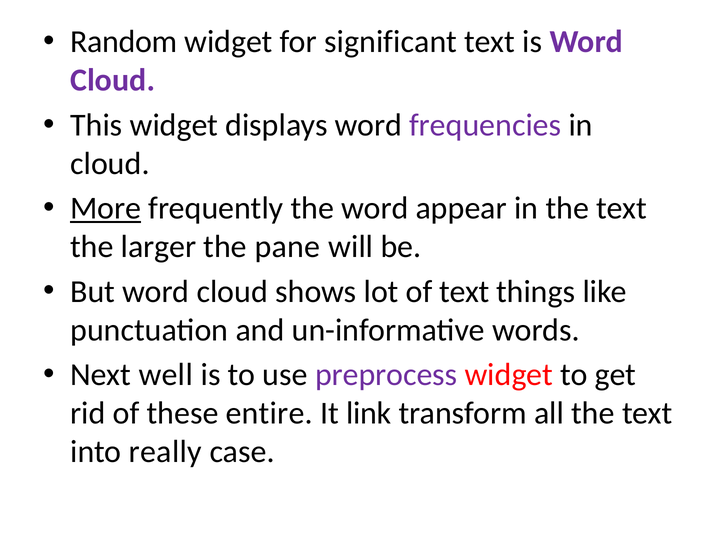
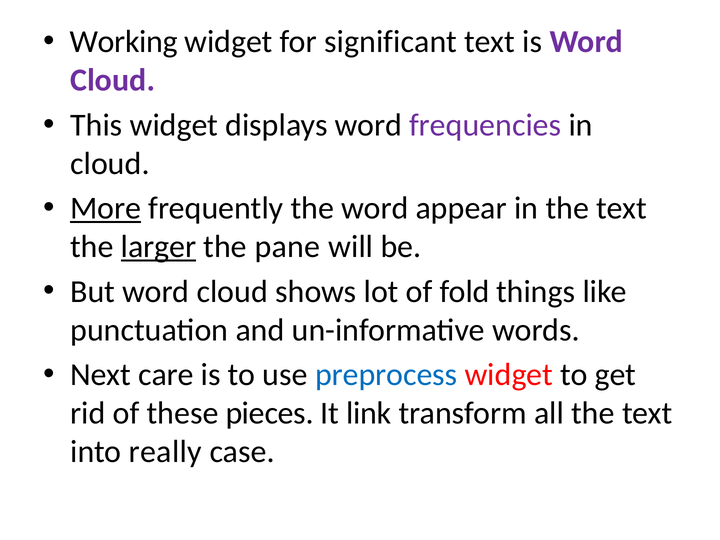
Random: Random -> Working (124, 42)
larger underline: none -> present (158, 247)
of text: text -> fold (464, 292)
well: well -> care (166, 375)
preprocess colour: purple -> blue (386, 375)
entire: entire -> pieces (270, 413)
